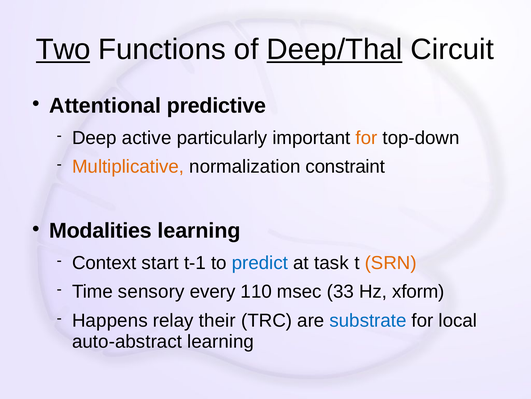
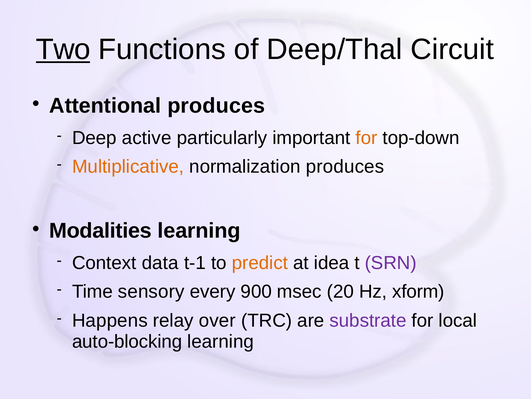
Deep/Thal underline: present -> none (335, 49)
Attentional predictive: predictive -> produces (216, 106)
normalization constraint: constraint -> produces (345, 166)
start: start -> data (160, 263)
predict colour: blue -> orange (260, 263)
task: task -> idea (332, 263)
SRN colour: orange -> purple (391, 263)
110: 110 -> 900 (256, 291)
33: 33 -> 20 (340, 291)
their: their -> over (217, 320)
substrate colour: blue -> purple (368, 320)
auto-abstract: auto-abstract -> auto-blocking (127, 341)
